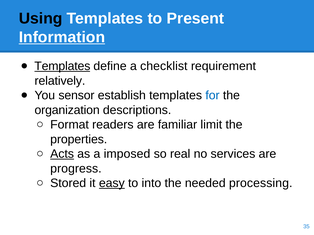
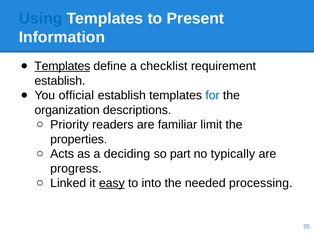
Using colour: black -> blue (41, 18)
Information underline: present -> none (62, 37)
relatively: relatively -> establish (60, 81)
sensor: sensor -> official (76, 96)
Format: Format -> Priority (69, 125)
Acts underline: present -> none (62, 154)
imposed: imposed -> deciding (127, 154)
real: real -> part (180, 154)
services: services -> typically (233, 154)
Stored: Stored -> Linked (68, 184)
